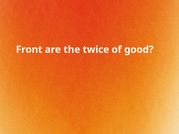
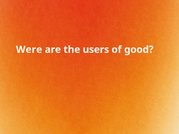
Front: Front -> Were (29, 50)
twice: twice -> users (96, 50)
